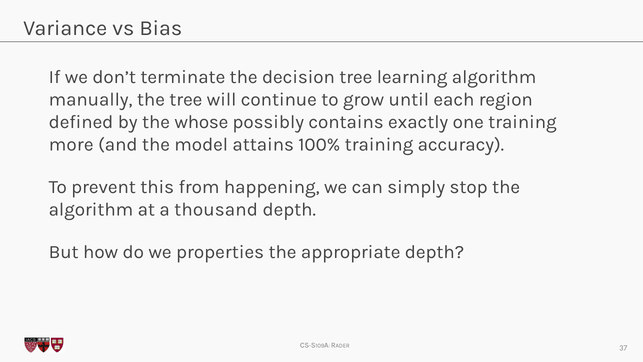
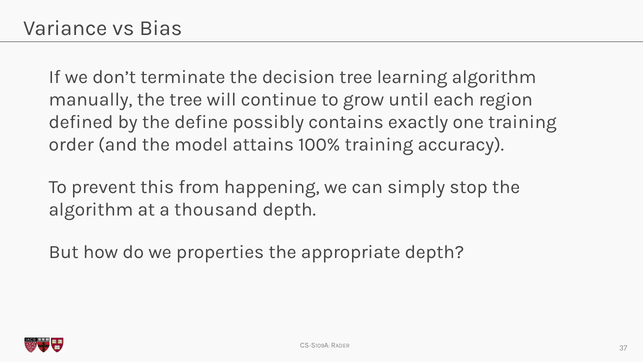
whose: whose -> define (201, 122)
more: more -> order (71, 145)
